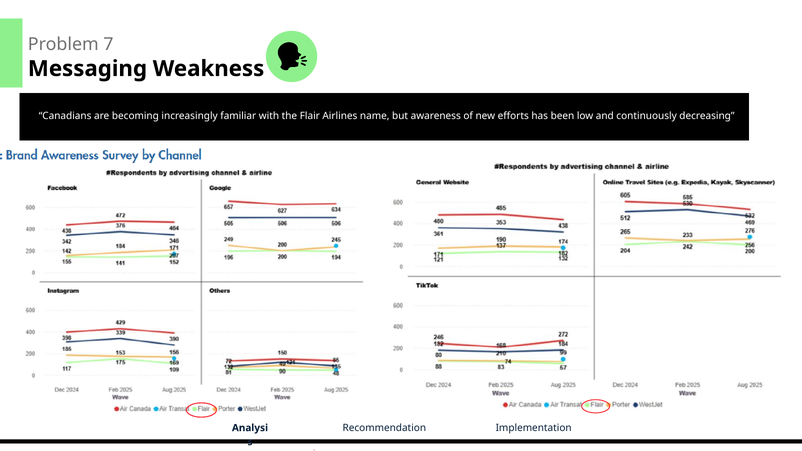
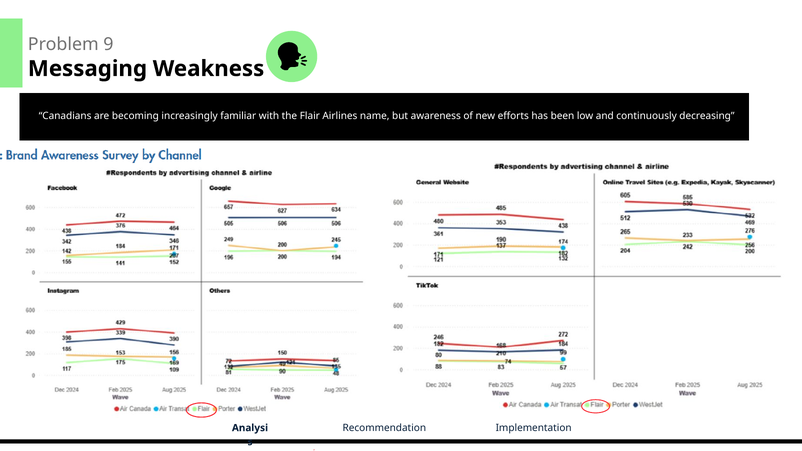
7: 7 -> 9 (108, 45)
